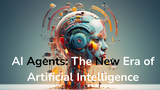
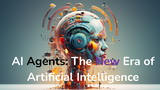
New colour: black -> purple (107, 61)
